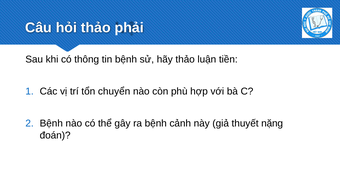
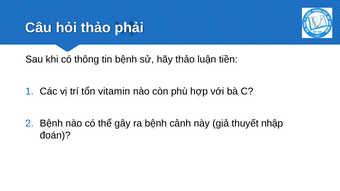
chuyển: chuyển -> vitamin (114, 92)
nặng: nặng -> nhập (272, 124)
